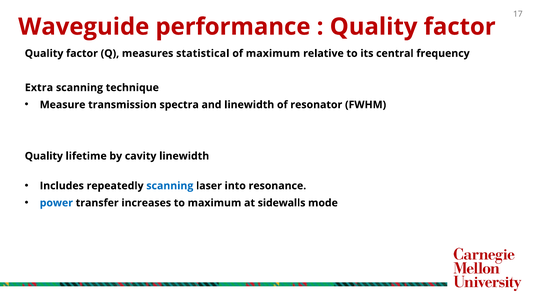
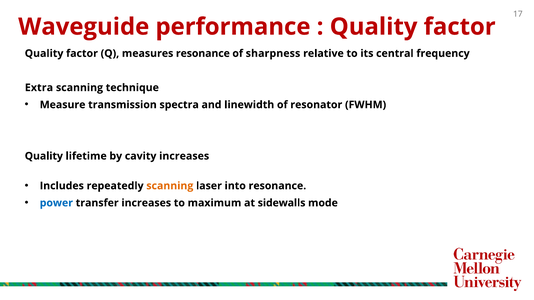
measures statistical: statistical -> resonance (203, 53)
of maximum: maximum -> sharpness (273, 53)
cavity linewidth: linewidth -> increases (184, 156)
scanning colour: blue -> orange (170, 186)
